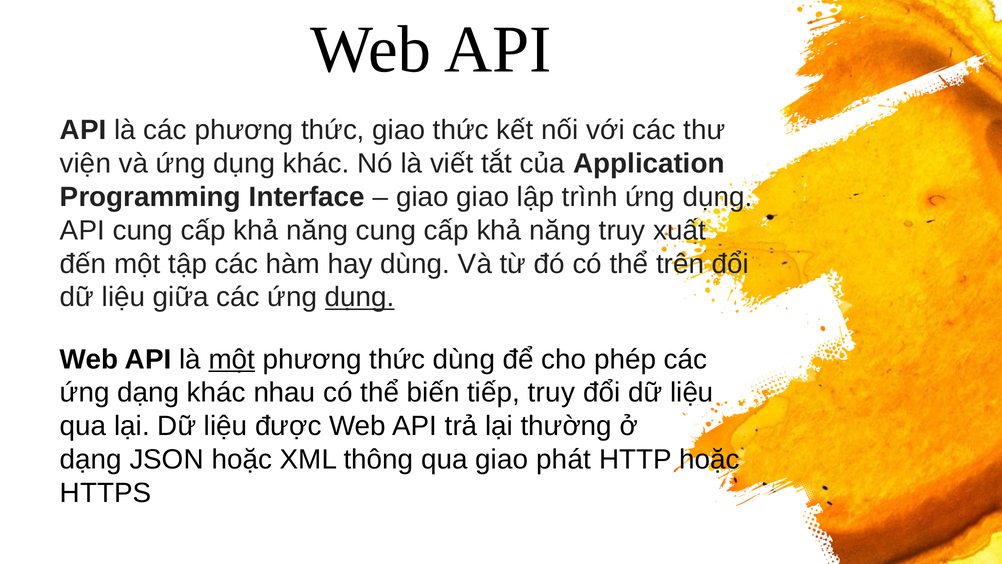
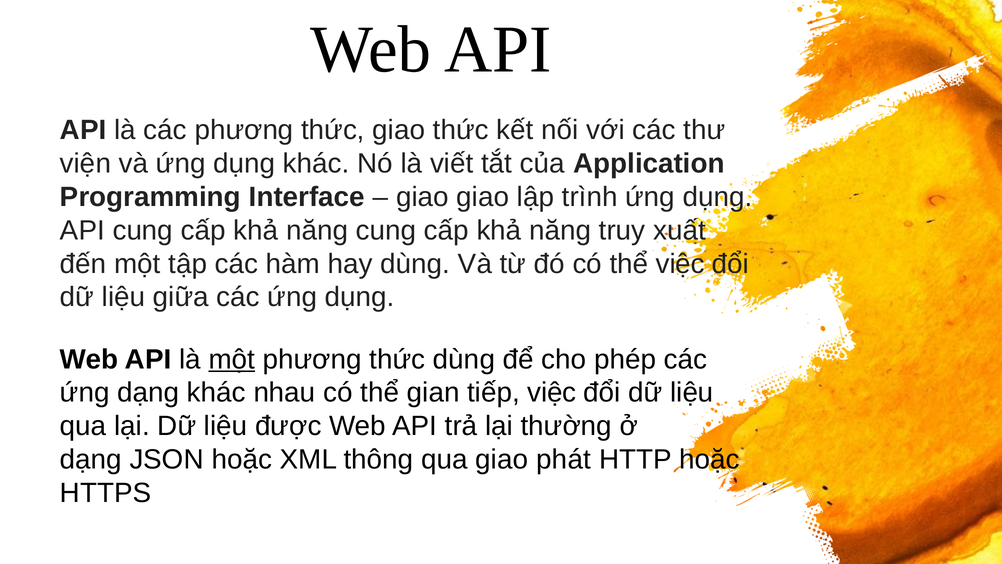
thể trên: trên -> việc (680, 264)
dụng underline: present -> none (360, 297)
biến: biến -> gian (433, 393)
tiếp truy: truy -> việc (552, 393)
